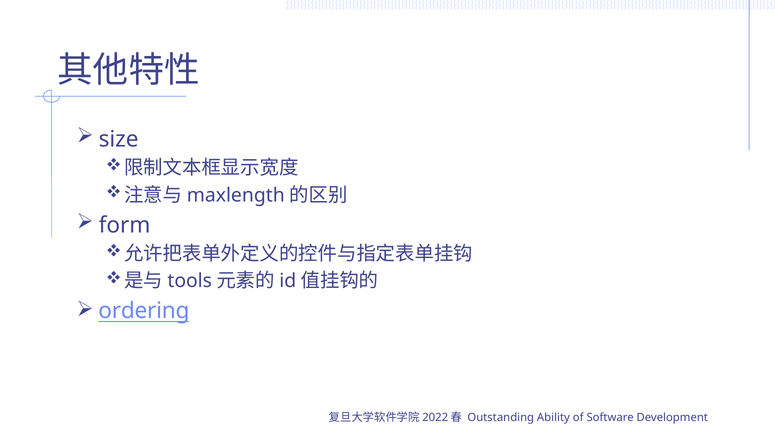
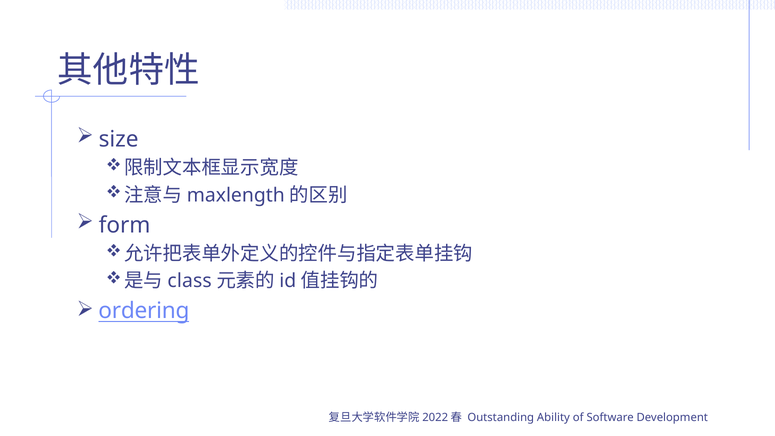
tools: tools -> class (190, 281)
